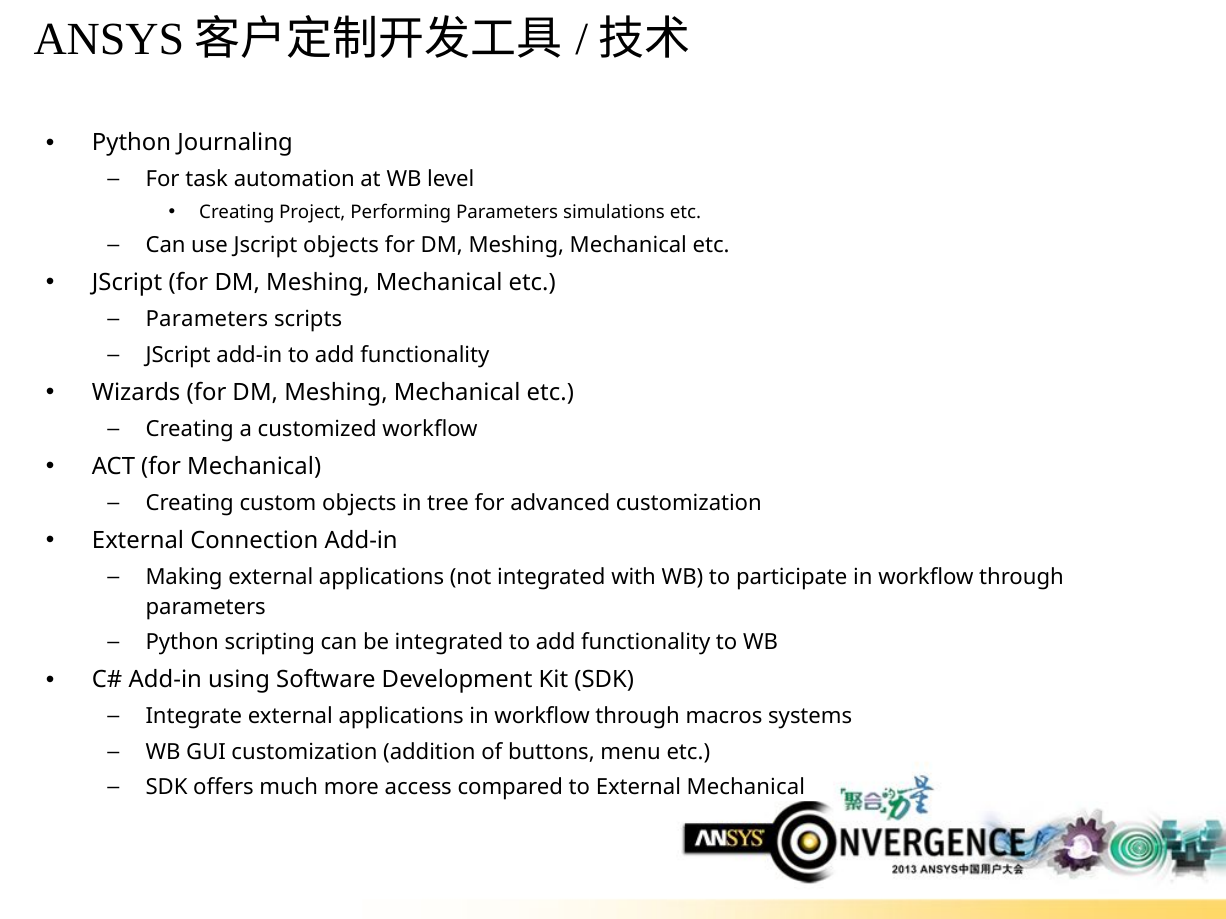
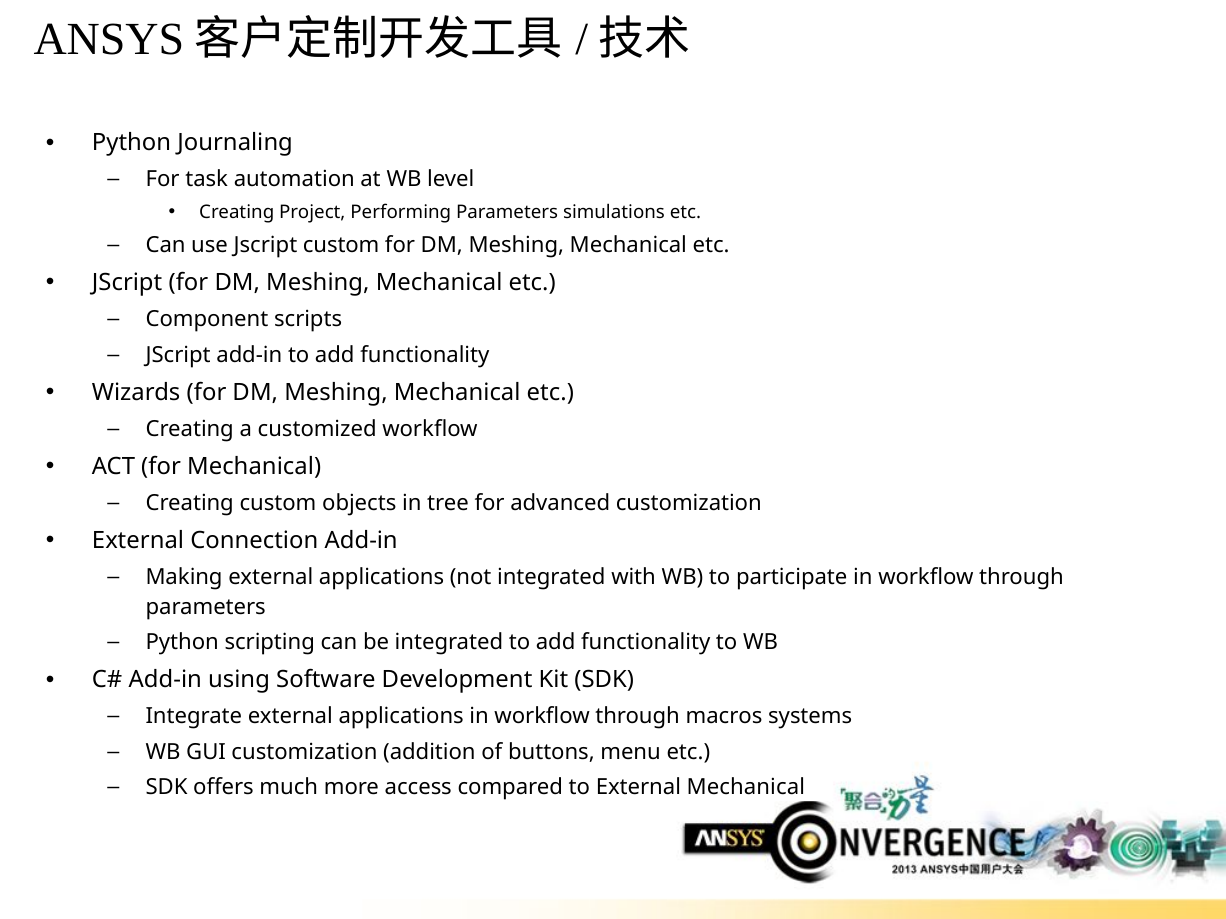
Jscript objects: objects -> custom (341, 245)
Parameters: Parameters -> Component (207, 320)
